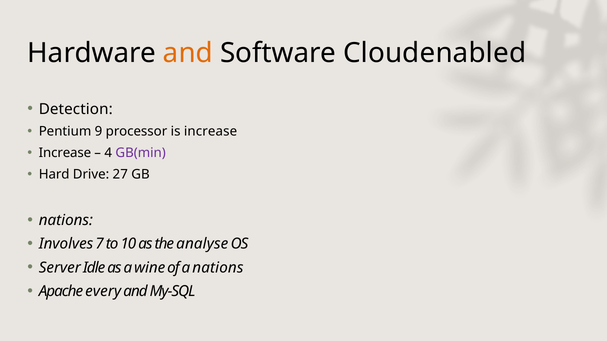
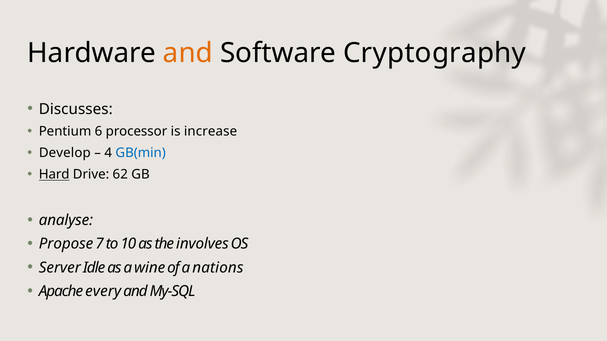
Cloudenabled: Cloudenabled -> Cryptography (435, 53)
Detection: Detection -> Discusses (76, 109)
9: 9 -> 6 (99, 132)
Increase: Increase -> Develop (65, 153)
GB(min colour: purple -> blue (141, 153)
Hard underline: none -> present (54, 175)
27: 27 -> 62 (120, 175)
nations: nations -> analyse (66, 221)
Involves: Involves -> Propose (66, 244)
analyse: analyse -> involves (202, 244)
